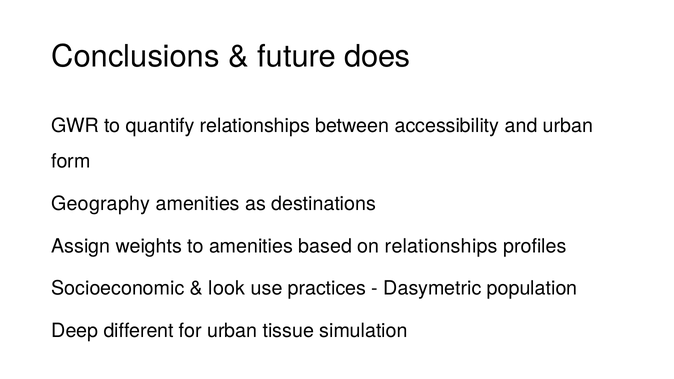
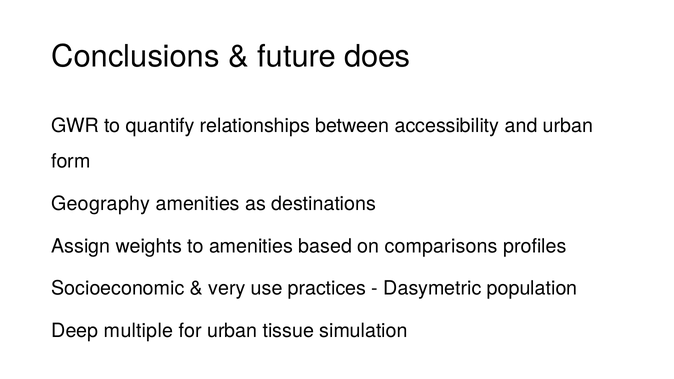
on relationships: relationships -> comparisons (441, 246)
look: look -> very (227, 289)
different: different -> multiple (138, 331)
